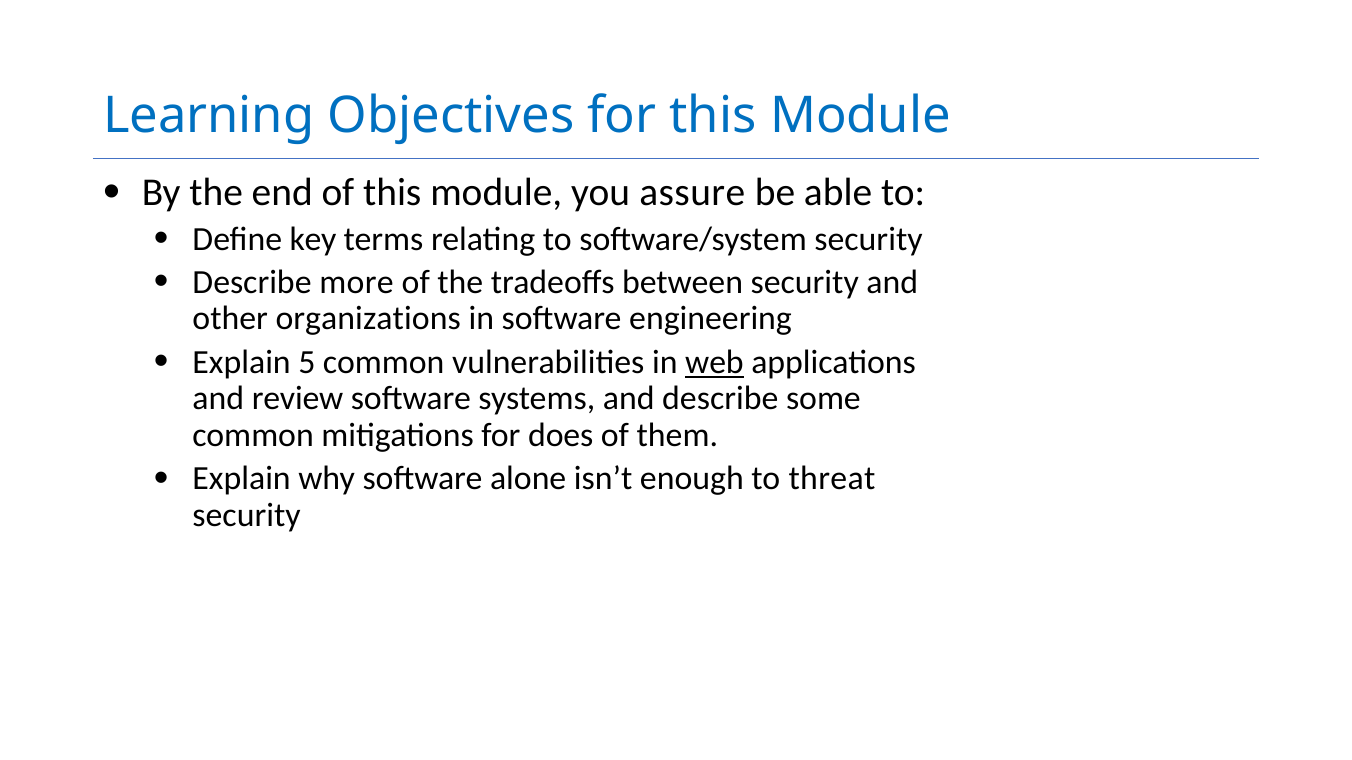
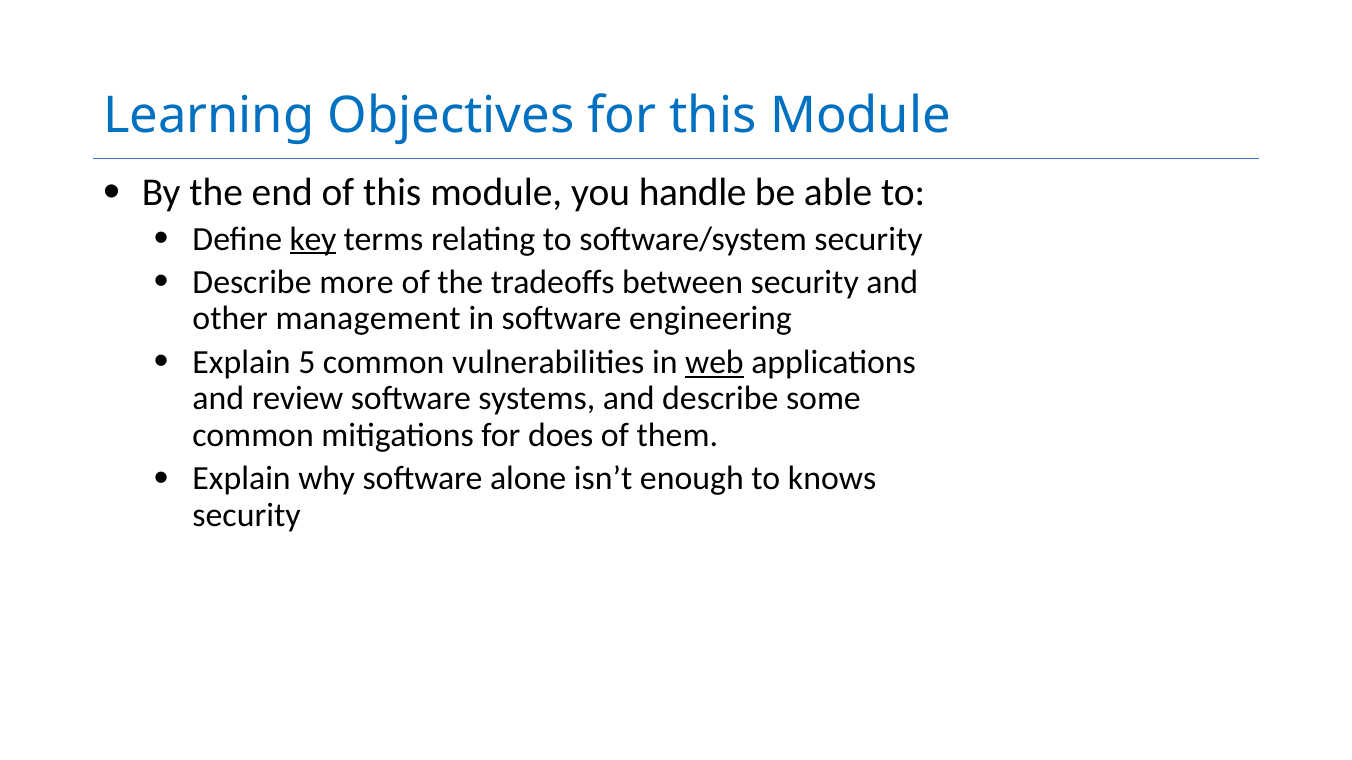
assure: assure -> handle (693, 192)
key underline: none -> present (313, 239)
organizations: organizations -> management (368, 319)
threat: threat -> knows (832, 479)
